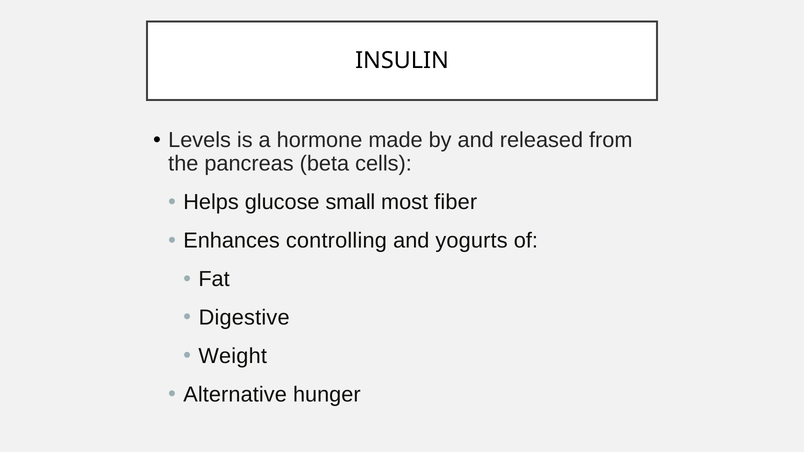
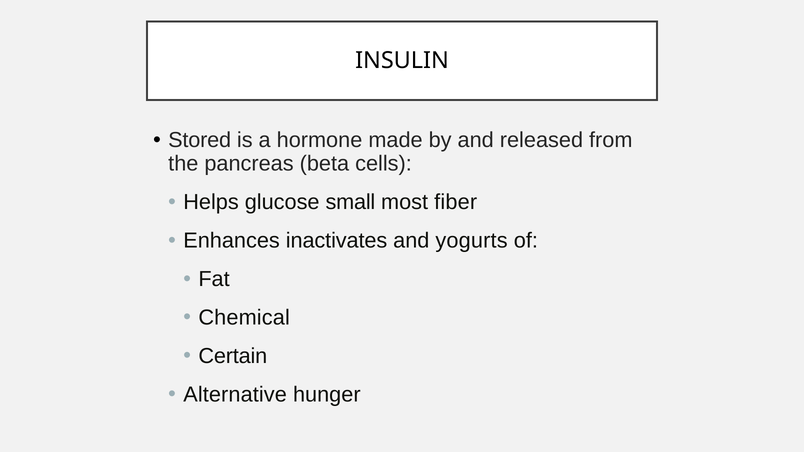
Levels: Levels -> Stored (200, 140)
controlling: controlling -> inactivates (337, 241)
Digestive: Digestive -> Chemical (244, 318)
Weight: Weight -> Certain (233, 356)
